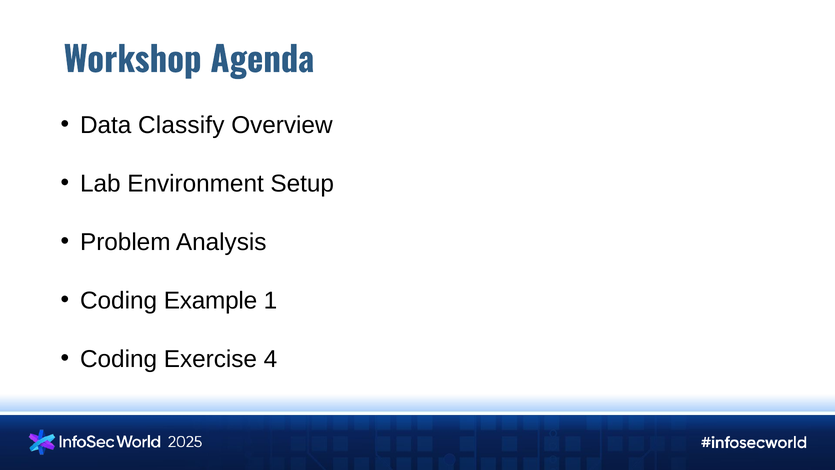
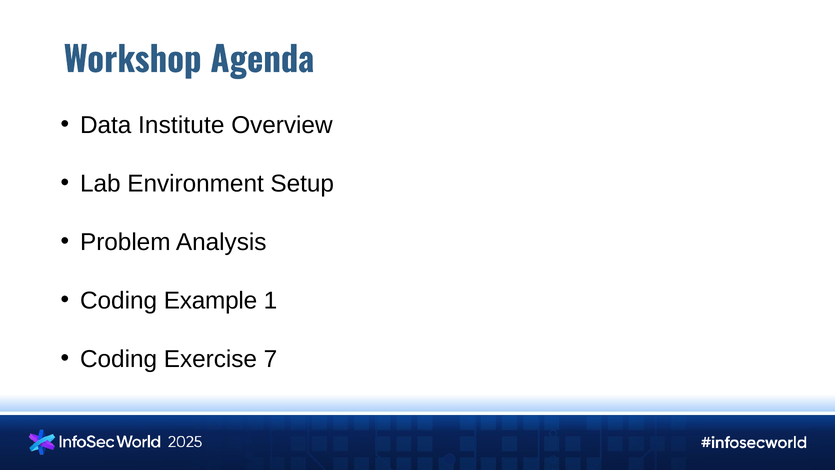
Classify: Classify -> Institute (181, 125)
4: 4 -> 7 (270, 359)
